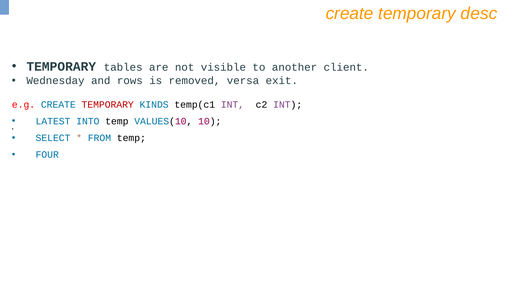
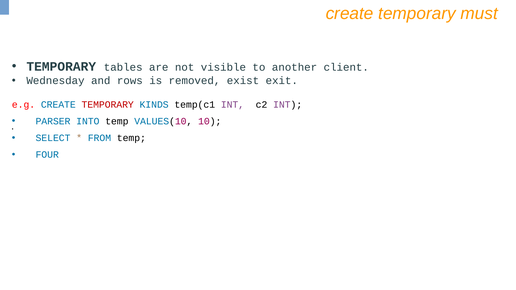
desc: desc -> must (479, 13)
versa: versa -> exist (243, 81)
LATEST: LATEST -> PARSER (53, 121)
